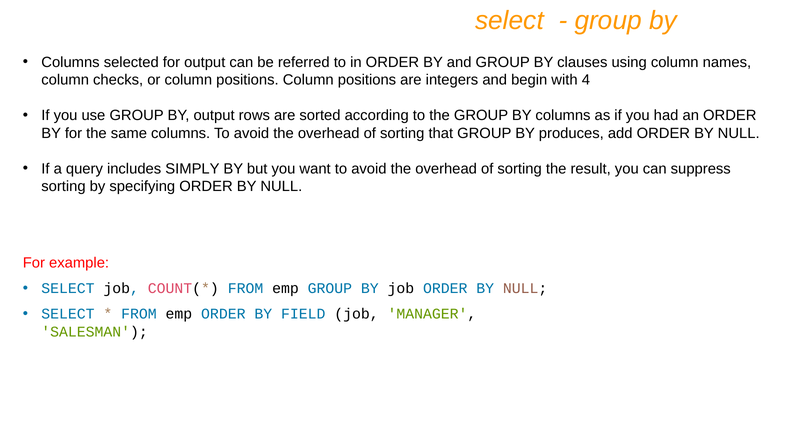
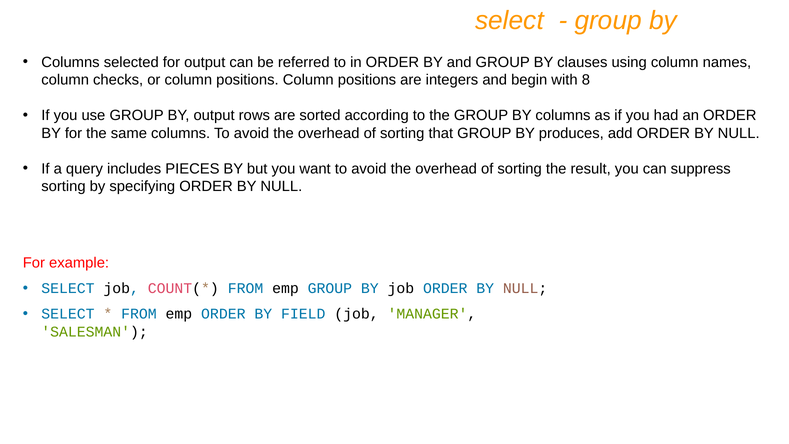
4: 4 -> 8 (586, 80)
SIMPLY: SIMPLY -> PIECES (192, 169)
